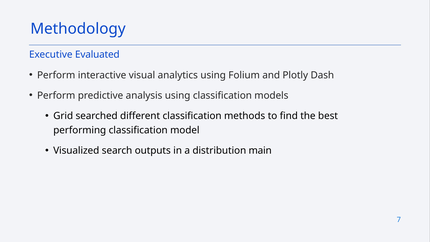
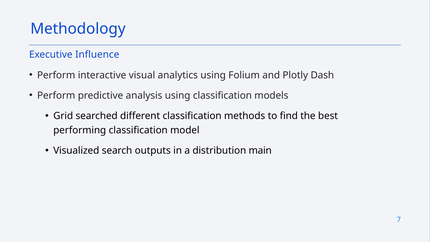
Evaluated: Evaluated -> Influence (97, 55)
